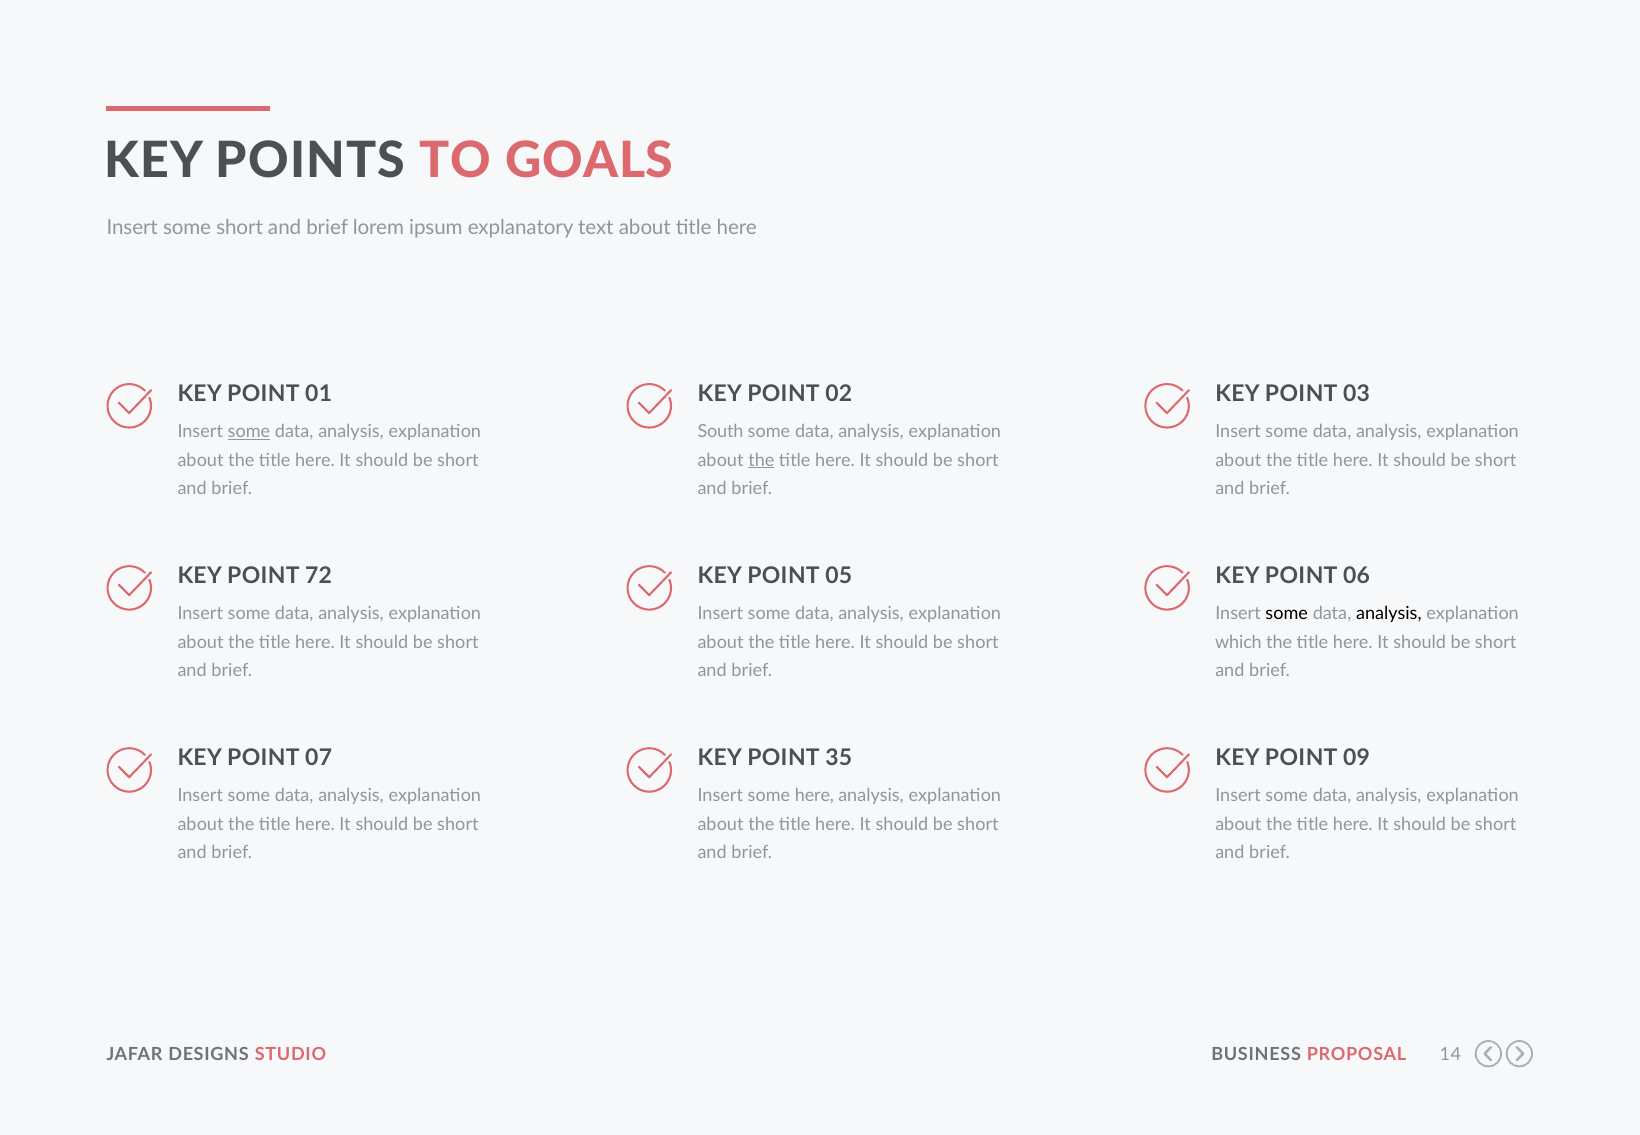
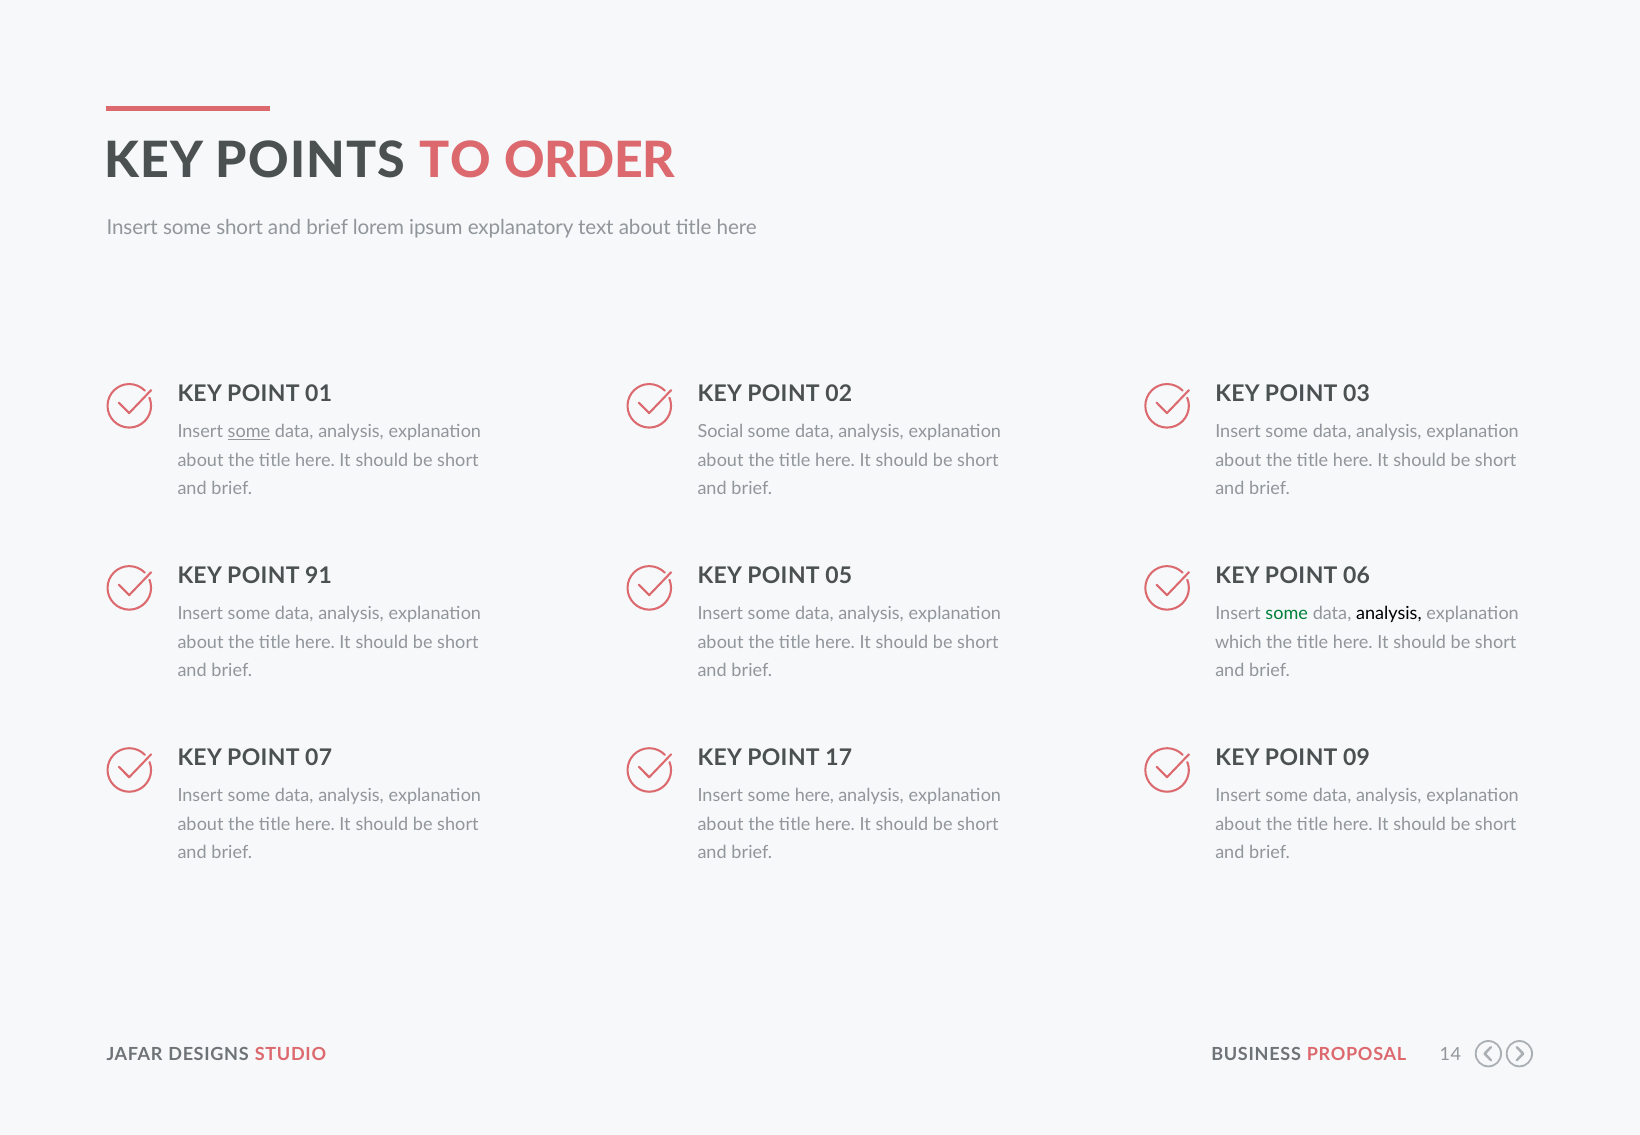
GOALS: GOALS -> ORDER (590, 161)
South: South -> Social (720, 432)
the underline: present -> none (761, 460)
72: 72 -> 91 (319, 576)
some colour: black -> green (1287, 614)
35: 35 -> 17 (839, 758)
